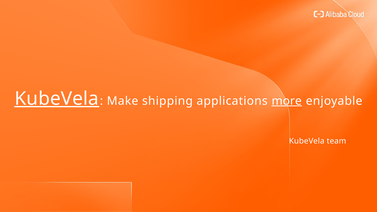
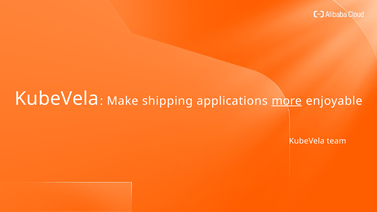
KubeVela underline: present -> none (57, 99)
